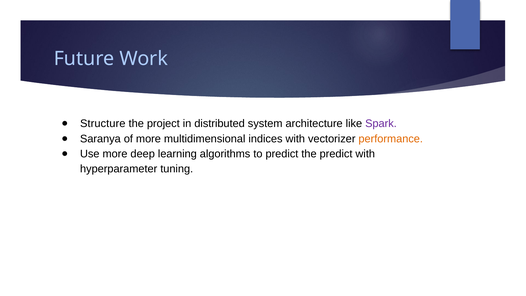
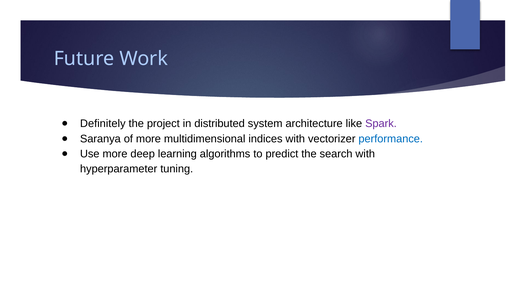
Structure: Structure -> Definitely (103, 124)
performance colour: orange -> blue (391, 139)
the predict: predict -> search (336, 154)
